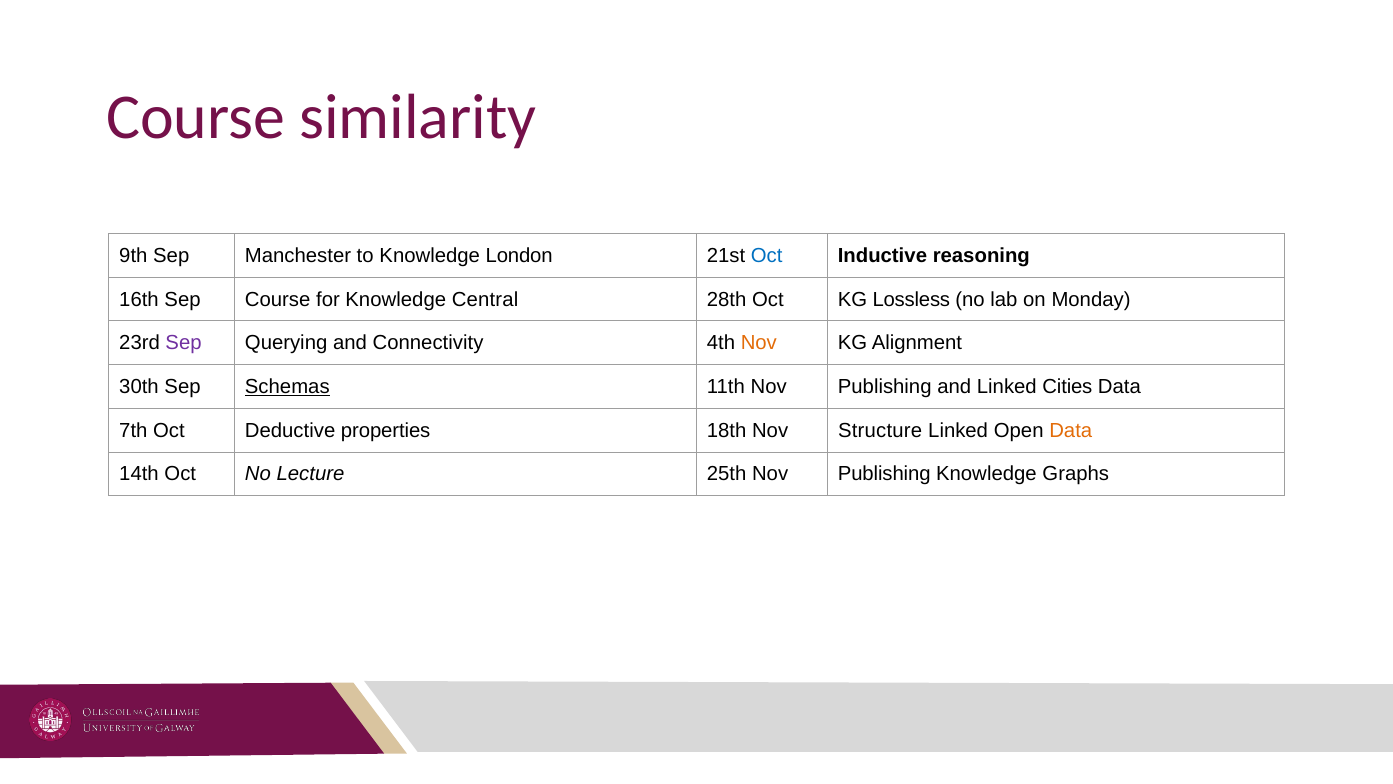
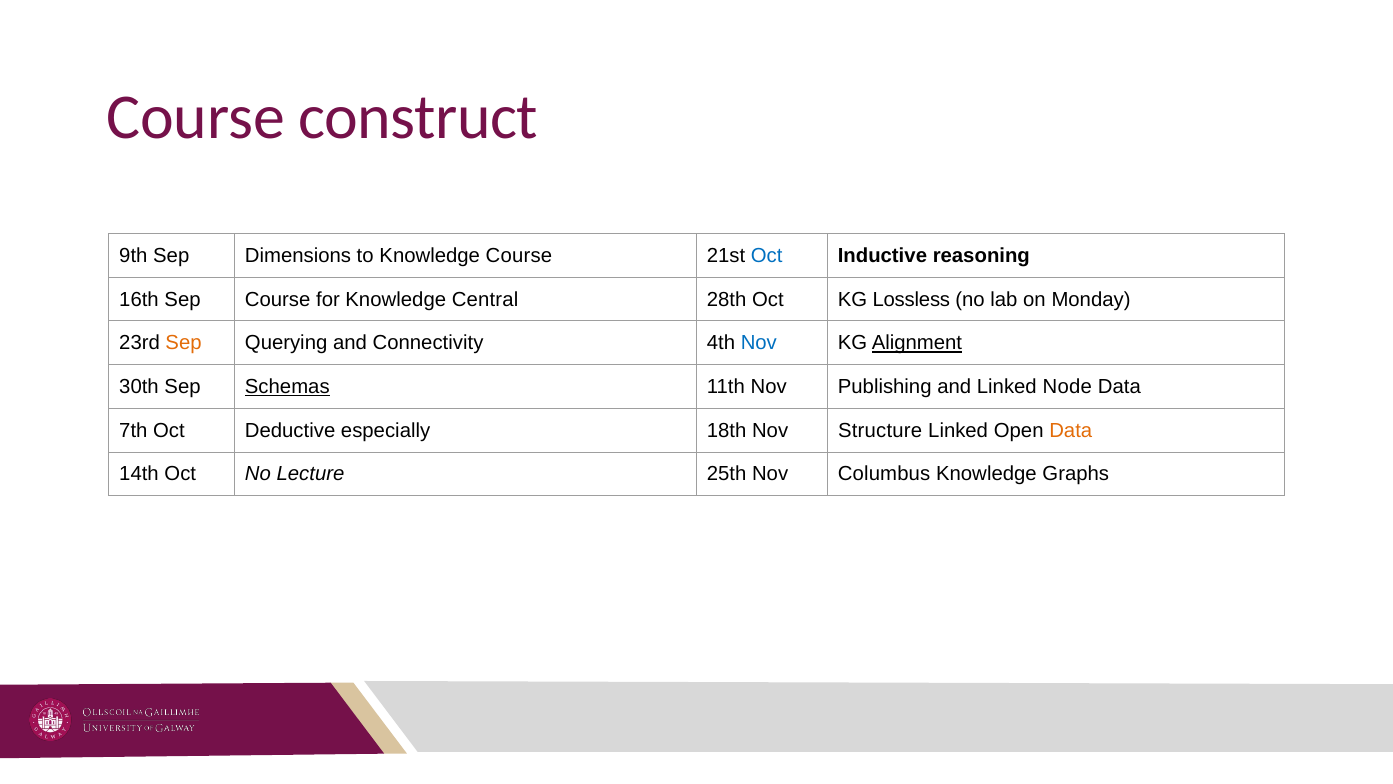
similarity: similarity -> construct (418, 117)
Manchester: Manchester -> Dimensions (298, 256)
Knowledge London: London -> Course (519, 256)
Sep colour: purple -> orange (184, 343)
Nov colour: orange -> blue (759, 343)
Alignment underline: none -> present (917, 343)
Cities: Cities -> Node (1067, 387)
properties: properties -> especially (386, 430)
25th Nov Publishing: Publishing -> Columbus (884, 474)
